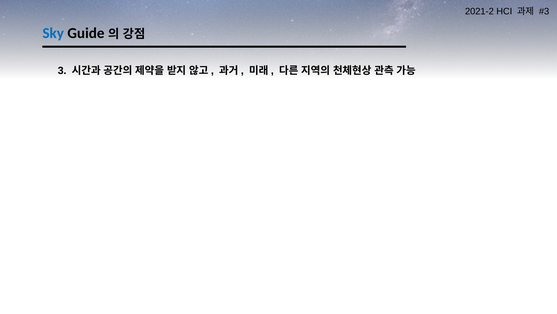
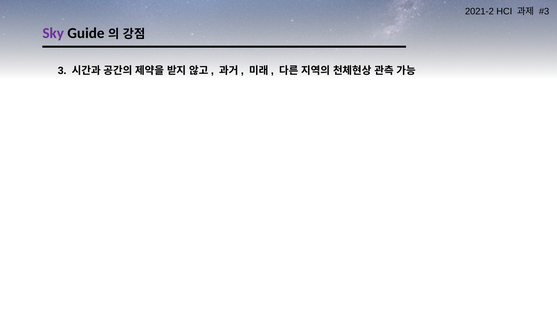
Sky colour: blue -> purple (53, 33)
